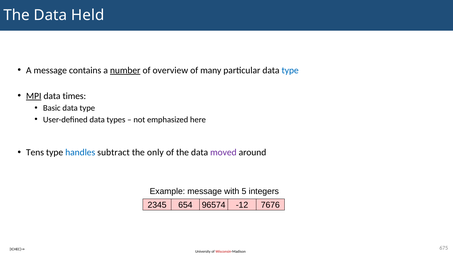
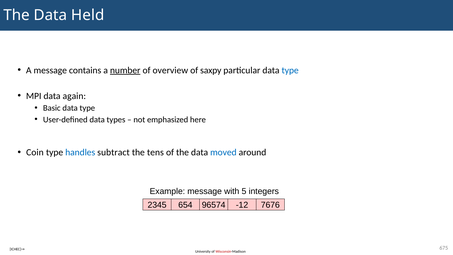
many: many -> saxpy (211, 70)
MPI underline: present -> none (34, 96)
times: times -> again (74, 96)
Tens: Tens -> Coin (35, 152)
only: only -> tens (155, 152)
moved colour: purple -> blue (223, 152)
